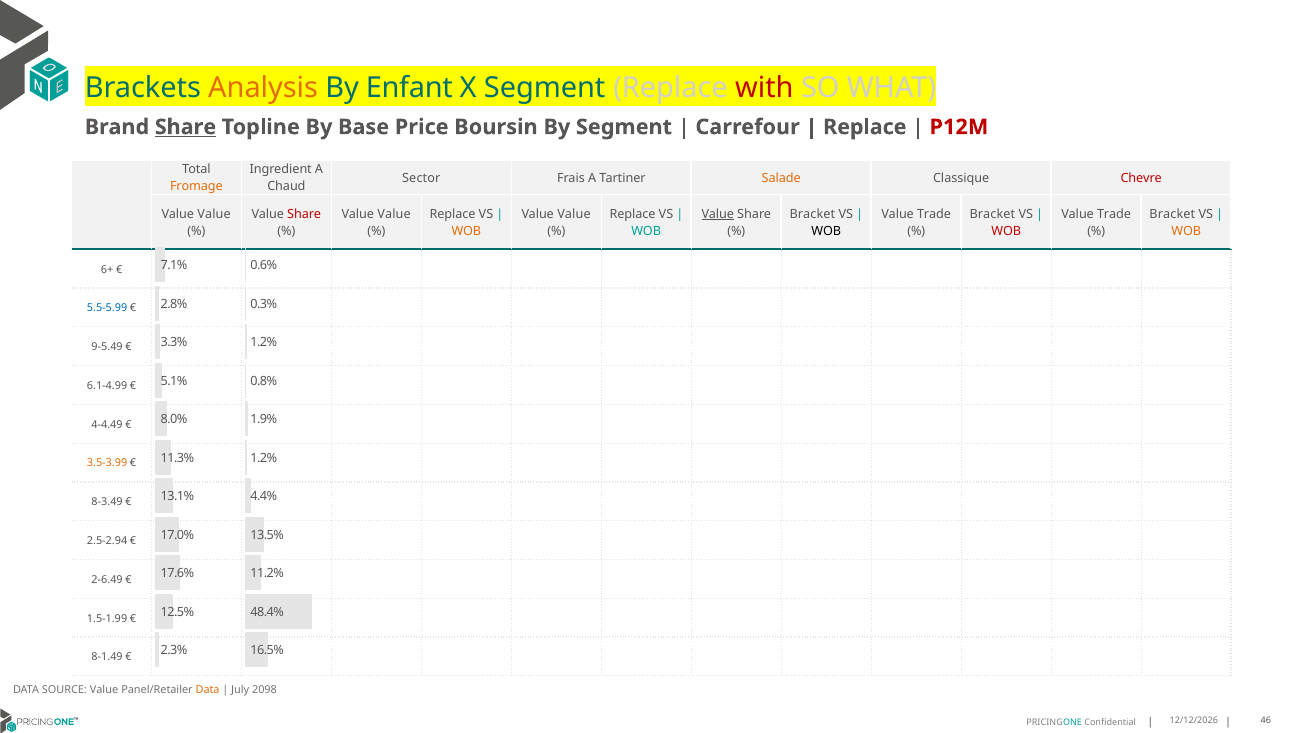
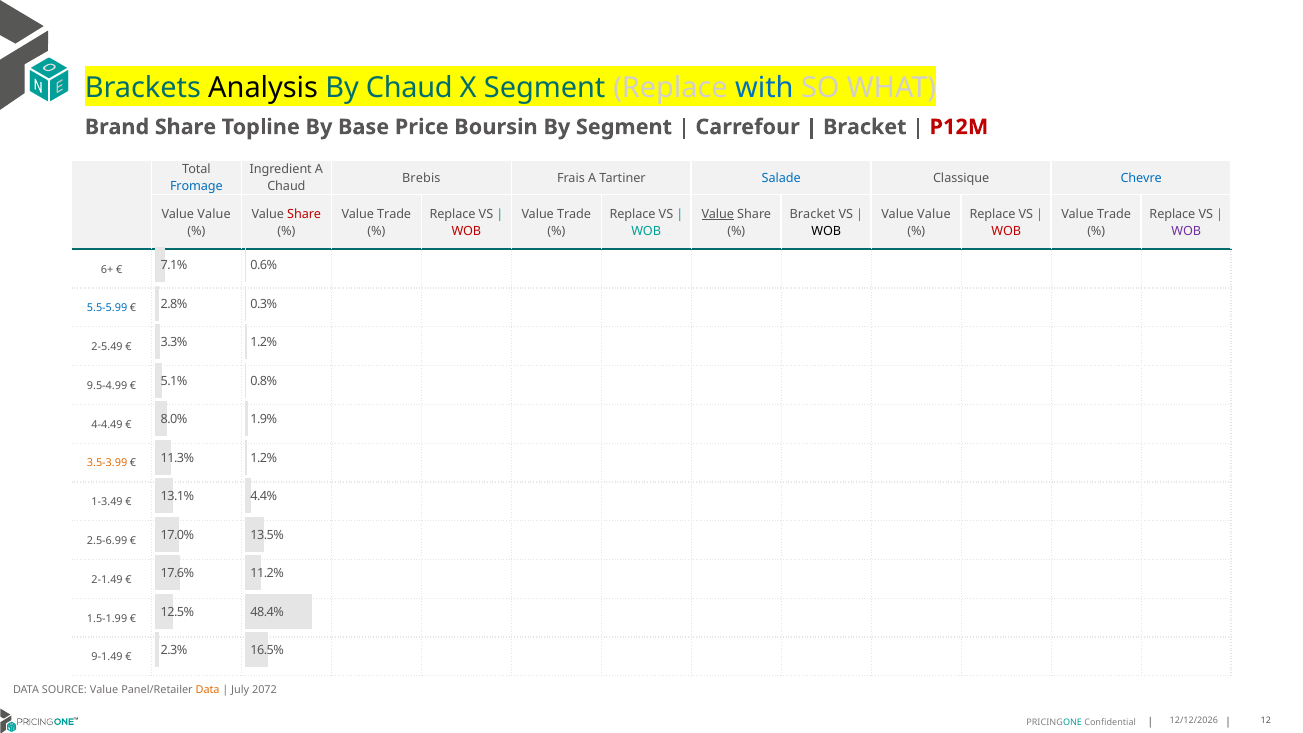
Analysis colour: orange -> black (263, 88)
By Enfant: Enfant -> Chaud (409, 88)
with colour: red -> blue (764, 88)
Share underline: present -> none (185, 127)
Replace: Replace -> Bracket (865, 127)
Sector: Sector -> Brebis (421, 178)
Salade colour: orange -> blue (781, 178)
Chevre colour: red -> blue (1141, 178)
Fromage colour: orange -> blue (196, 187)
Value: Value -> Trade (394, 214)
Value: Value -> Trade (574, 214)
Trade: Trade -> Value (934, 214)
Bracket: Bracket -> Replace (992, 214)
Bracket: Bracket -> Replace (1172, 214)
WOB colour: orange -> red (466, 231)
WOB colour: orange -> purple (1186, 231)
9-5.49: 9-5.49 -> 2-5.49 (107, 347)
6.1-4.99: 6.1-4.99 -> 9.5-4.99 (107, 386)
8-3.49: 8-3.49 -> 1-3.49 (107, 502)
2.5-2.94: 2.5-2.94 -> 2.5-6.99 (107, 541)
2-6.49: 2-6.49 -> 2-1.49 (107, 580)
8-1.49: 8-1.49 -> 9-1.49 (107, 657)
2098: 2098 -> 2072 (264, 690)
46: 46 -> 12 (1266, 721)
